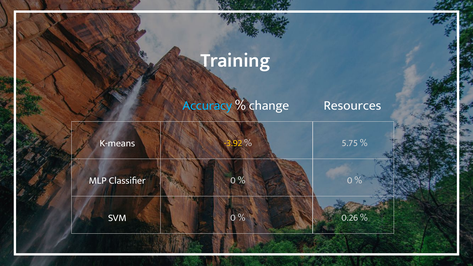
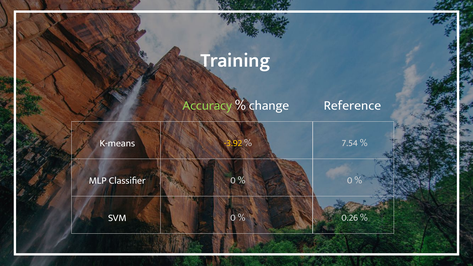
Accuracy colour: light blue -> light green (207, 106)
Resources: Resources -> Reference (352, 106)
5.75: 5.75 -> 7.54 (350, 143)
